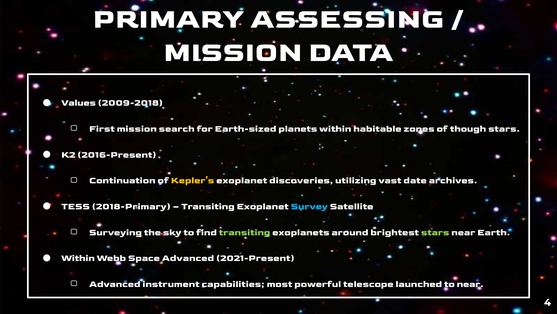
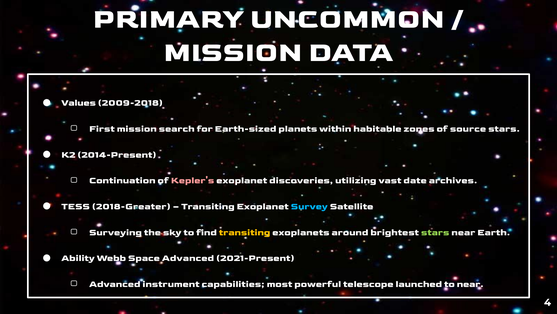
ASSESSING: ASSESSING -> UNCOMMON (348, 19)
though: though -> source (468, 128)
2016-Present: 2016-Present -> 2014-Present (117, 154)
Kepler's colour: yellow -> pink (193, 180)
2018-Primary: 2018-Primary -> 2018-Greater (131, 206)
transiting colour: light green -> yellow (245, 232)
Within: Within -> Ability (78, 258)
